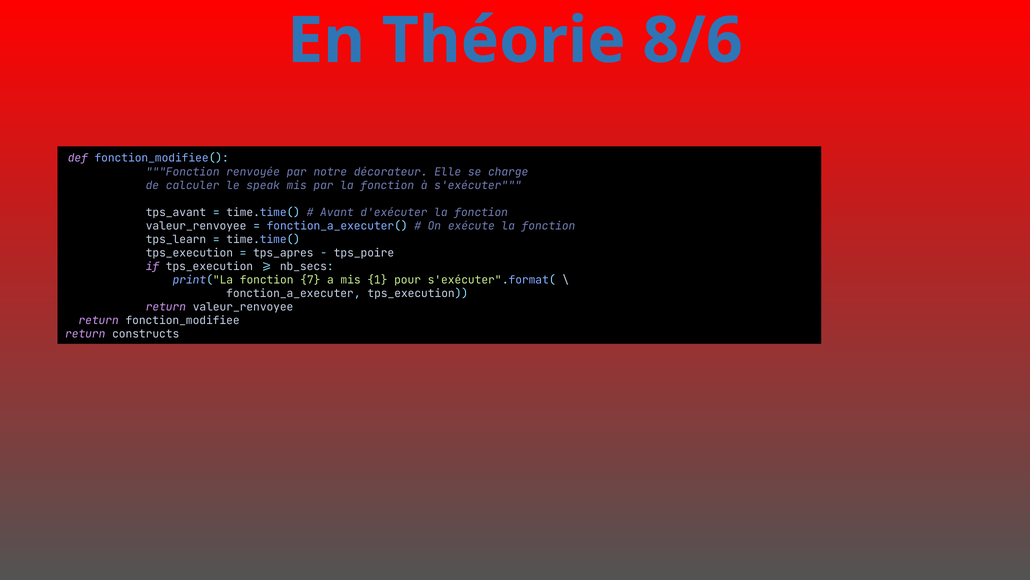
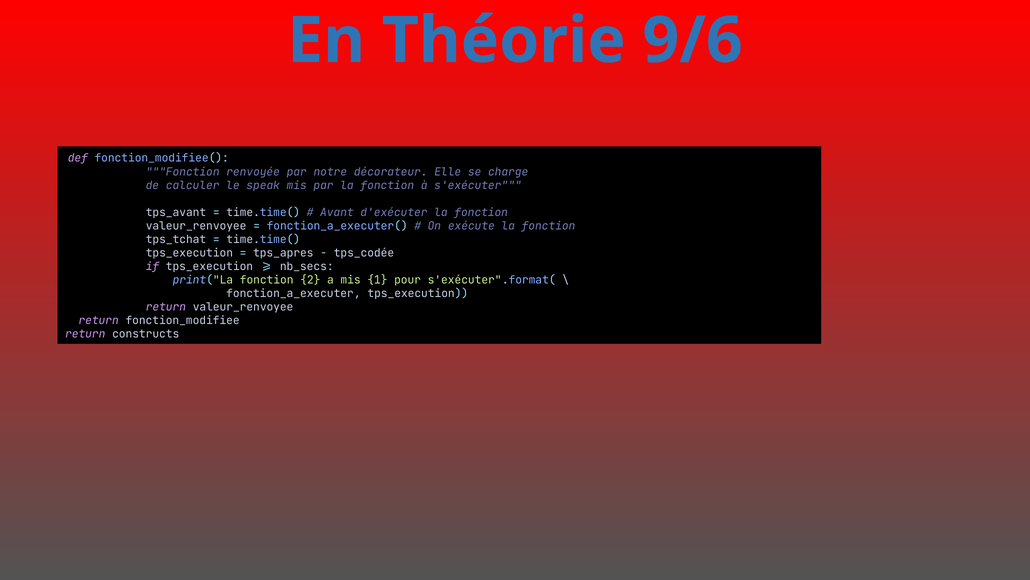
8/6: 8/6 -> 9/6 (693, 41)
tps_learn: tps_learn -> tps_tchat (176, 239)
tps_poire: tps_poire -> tps_codée (364, 253)
7: 7 -> 2 (310, 280)
